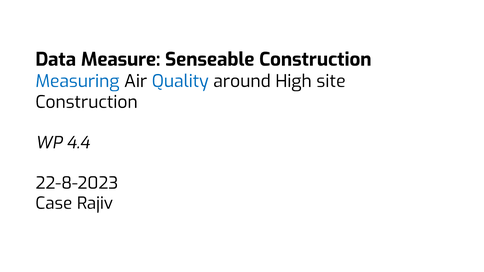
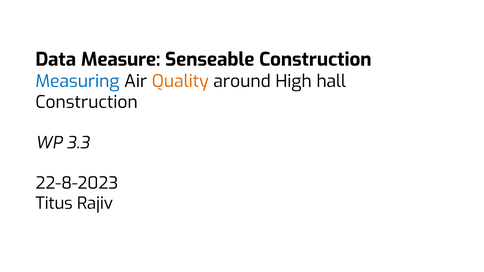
Quality colour: blue -> orange (180, 81)
site: site -> hall (331, 81)
4.4: 4.4 -> 3.3 (78, 143)
Case: Case -> Titus (54, 203)
